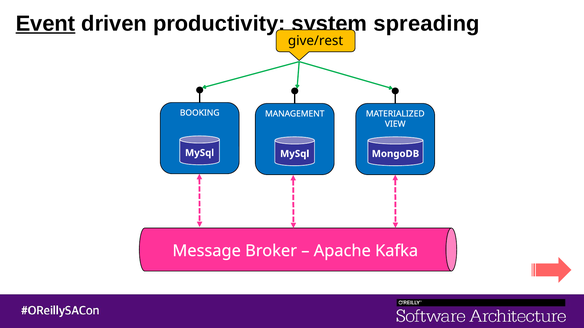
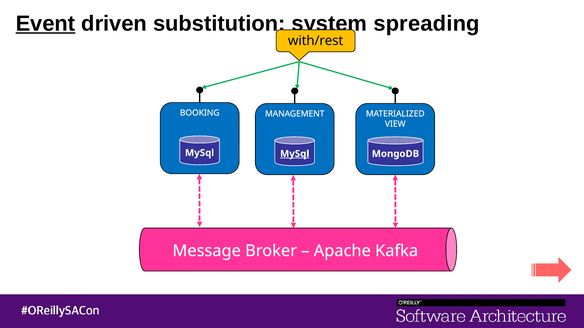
productivity: productivity -> substitution (219, 24)
give/rest: give/rest -> with/rest (316, 41)
MySql underline: none -> present (295, 154)
